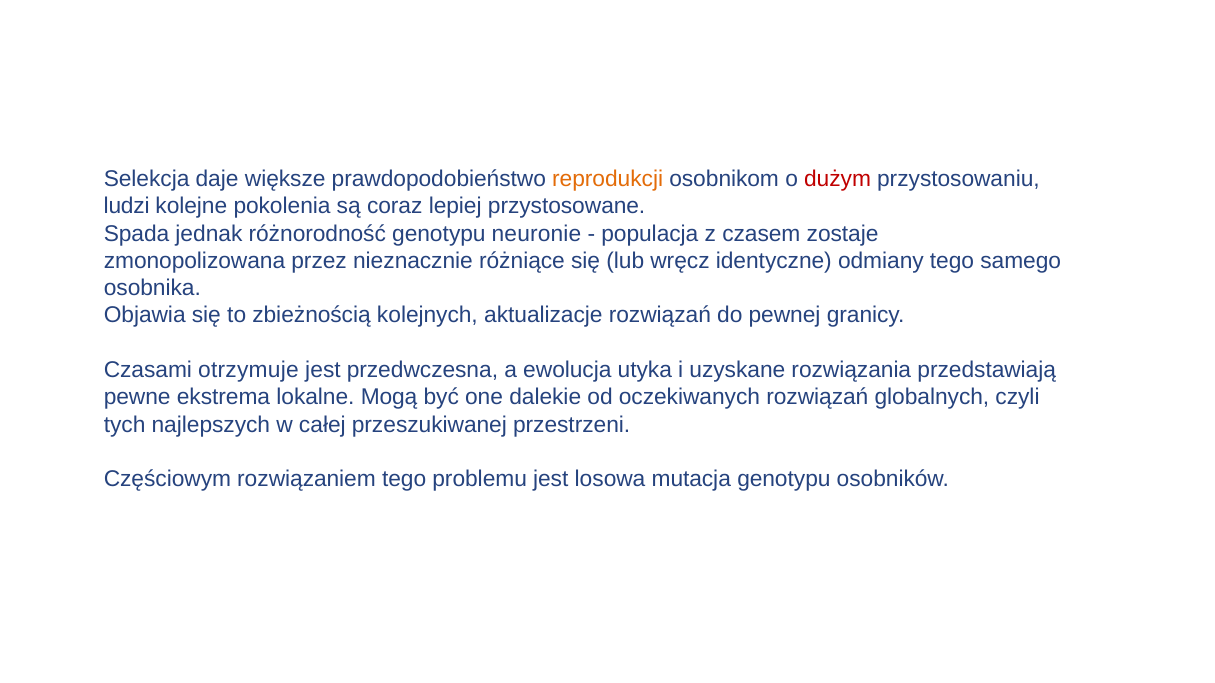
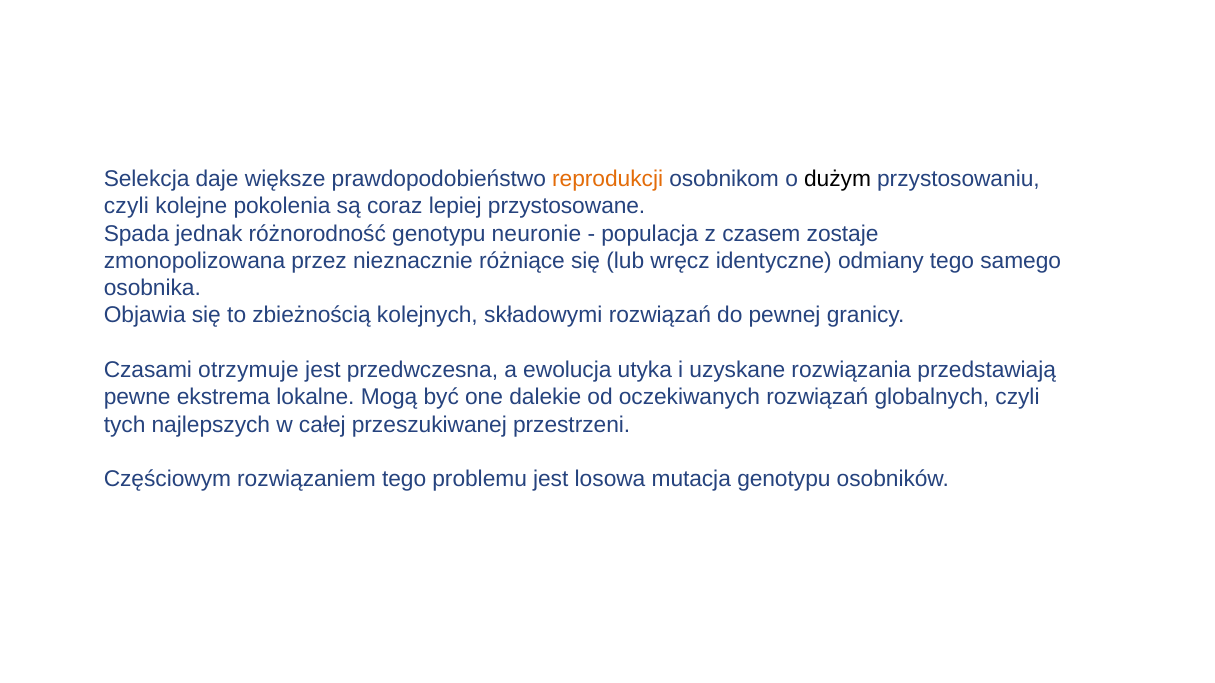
dużym colour: red -> black (838, 179)
ludzi: ludzi -> czyli (126, 206)
aktualizacje: aktualizacje -> składowymi (543, 316)
